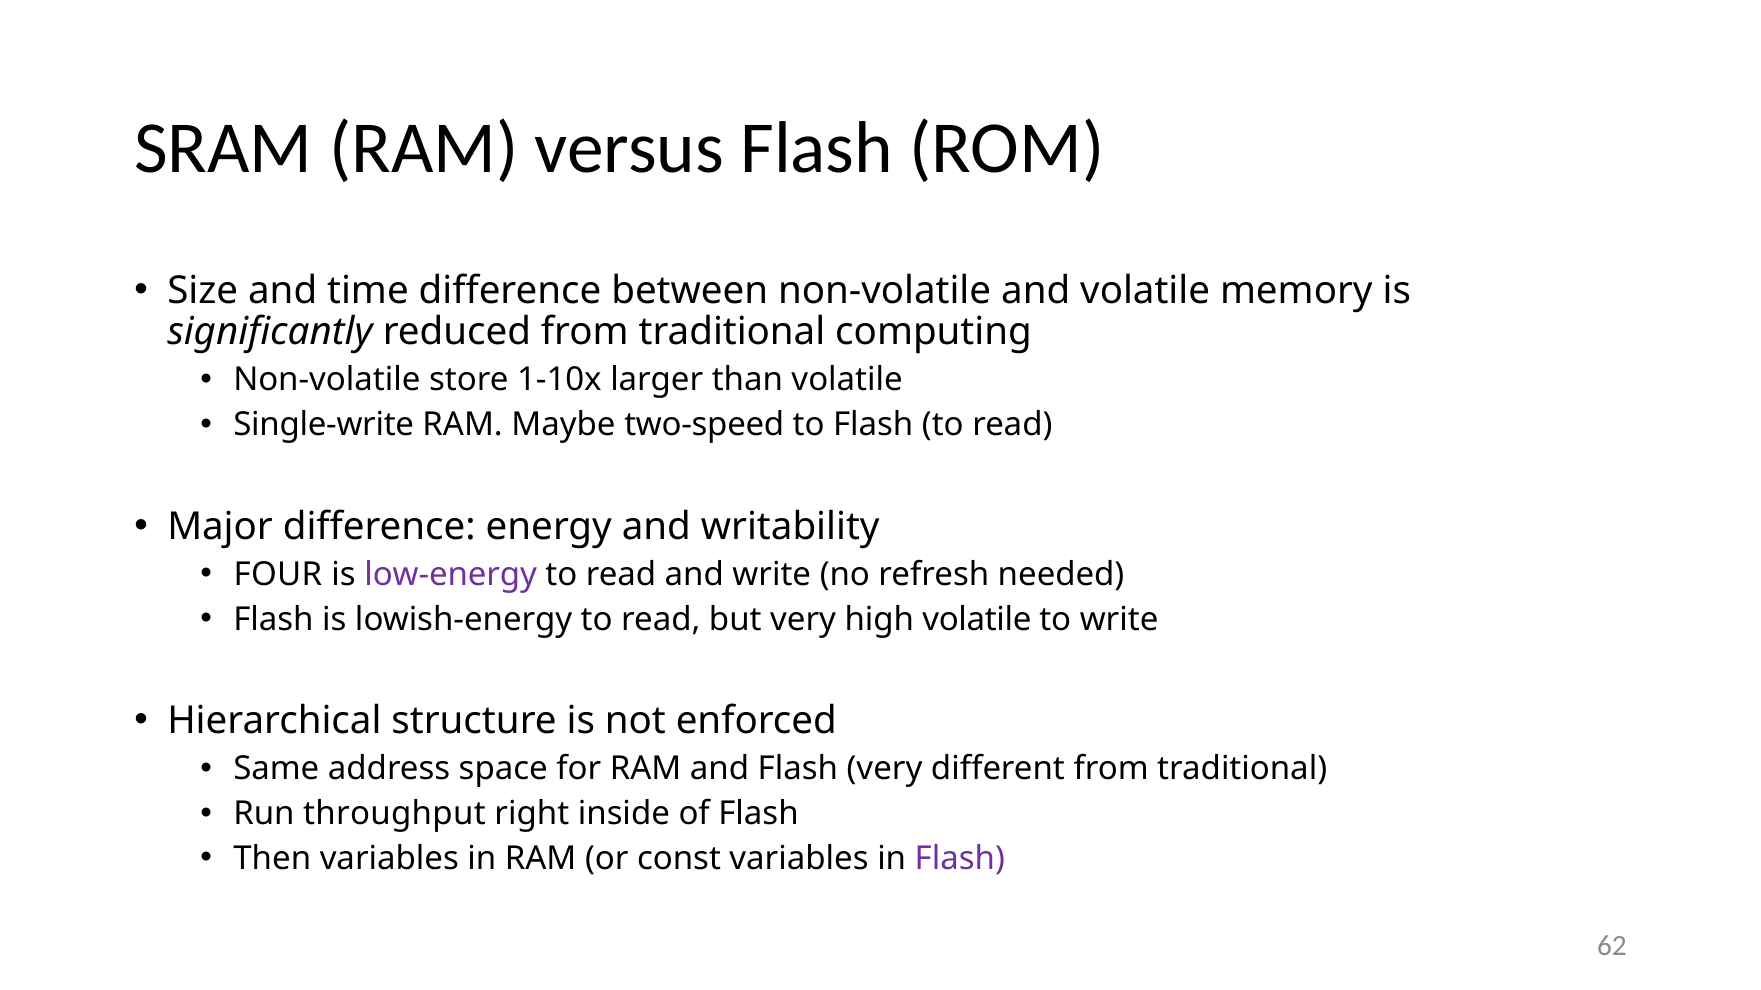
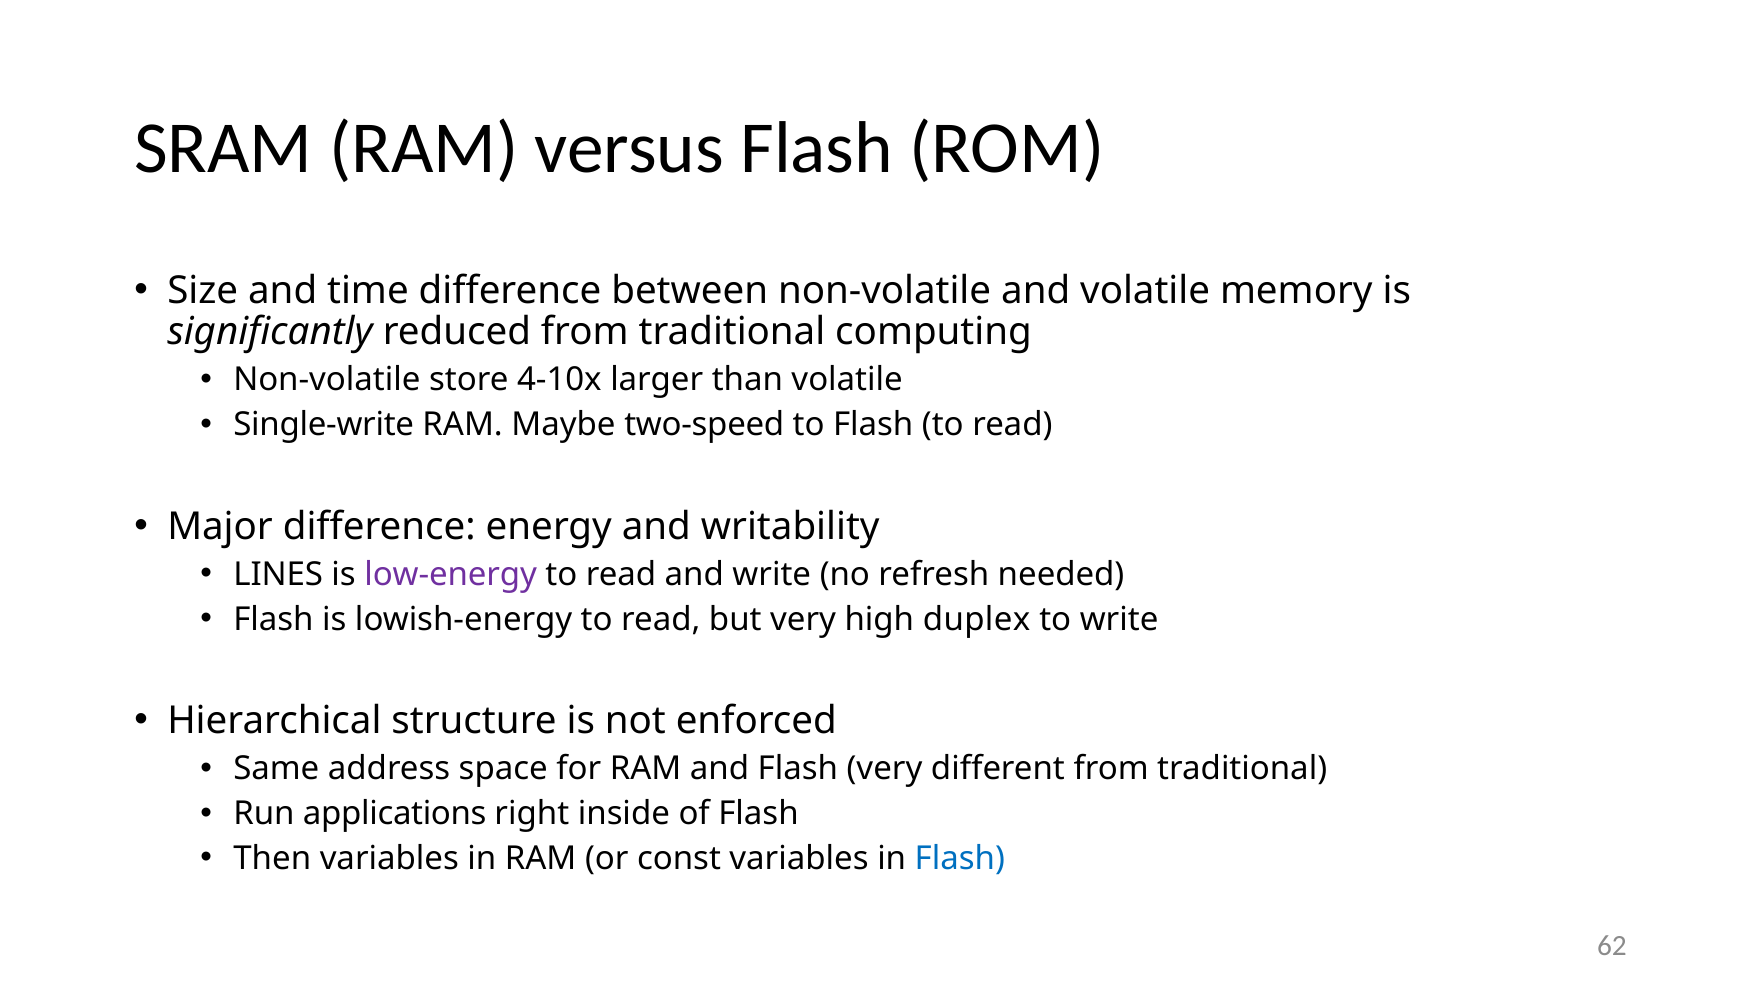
1-10x: 1-10x -> 4-10x (559, 380)
FOUR: FOUR -> LINES (278, 575)
high volatile: volatile -> duplex (977, 619)
throughput: throughput -> applications (395, 814)
Flash colour: purple -> blue (960, 859)
